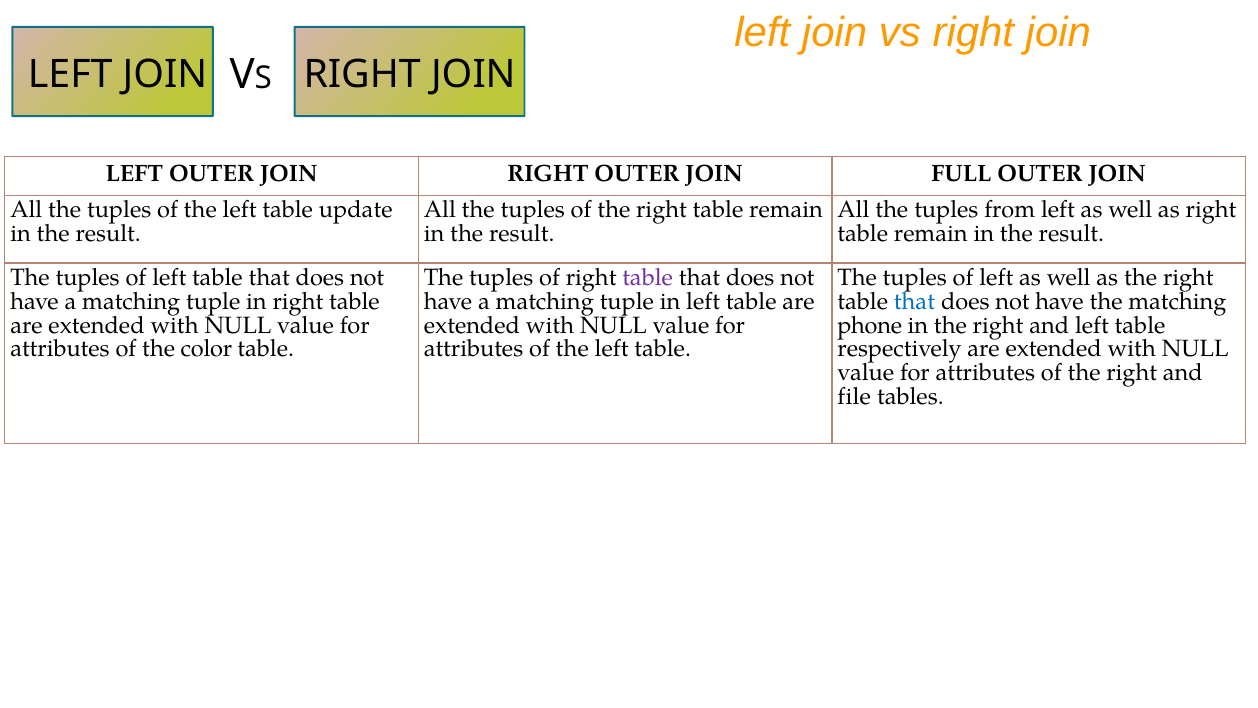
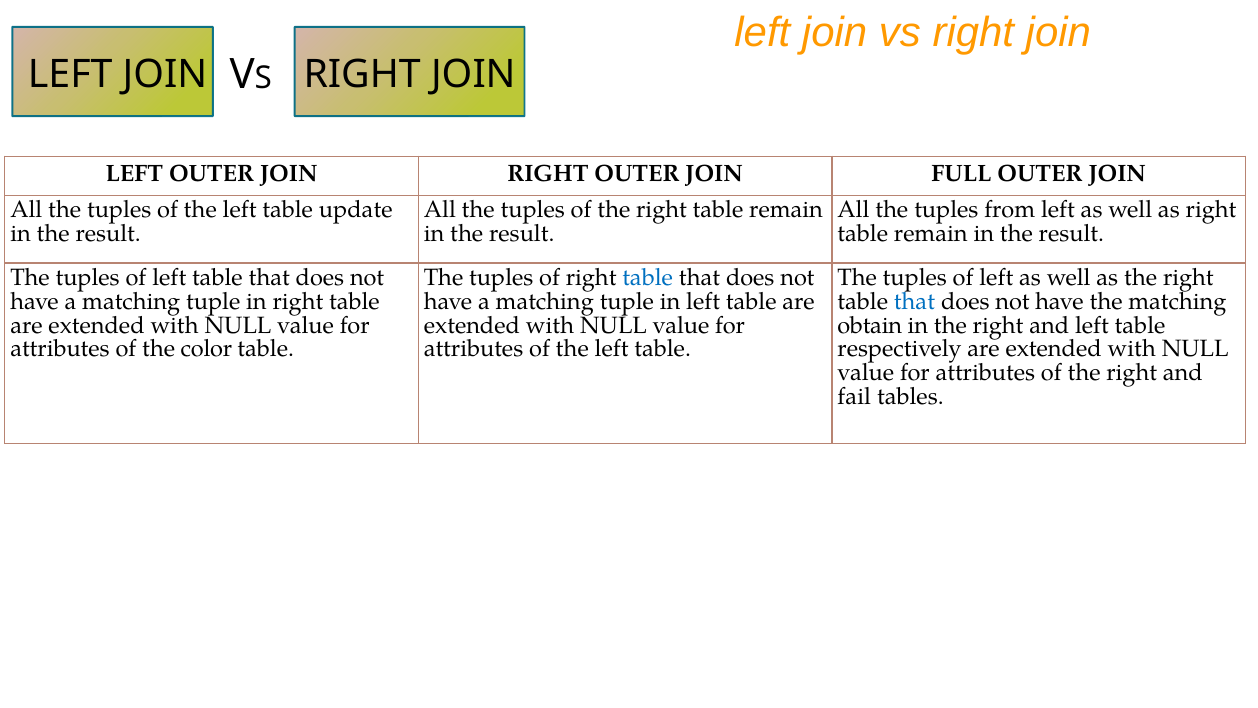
table colour: purple -> blue (648, 278)
phone: phone -> obtain (870, 325)
file: file -> fail (854, 396)
